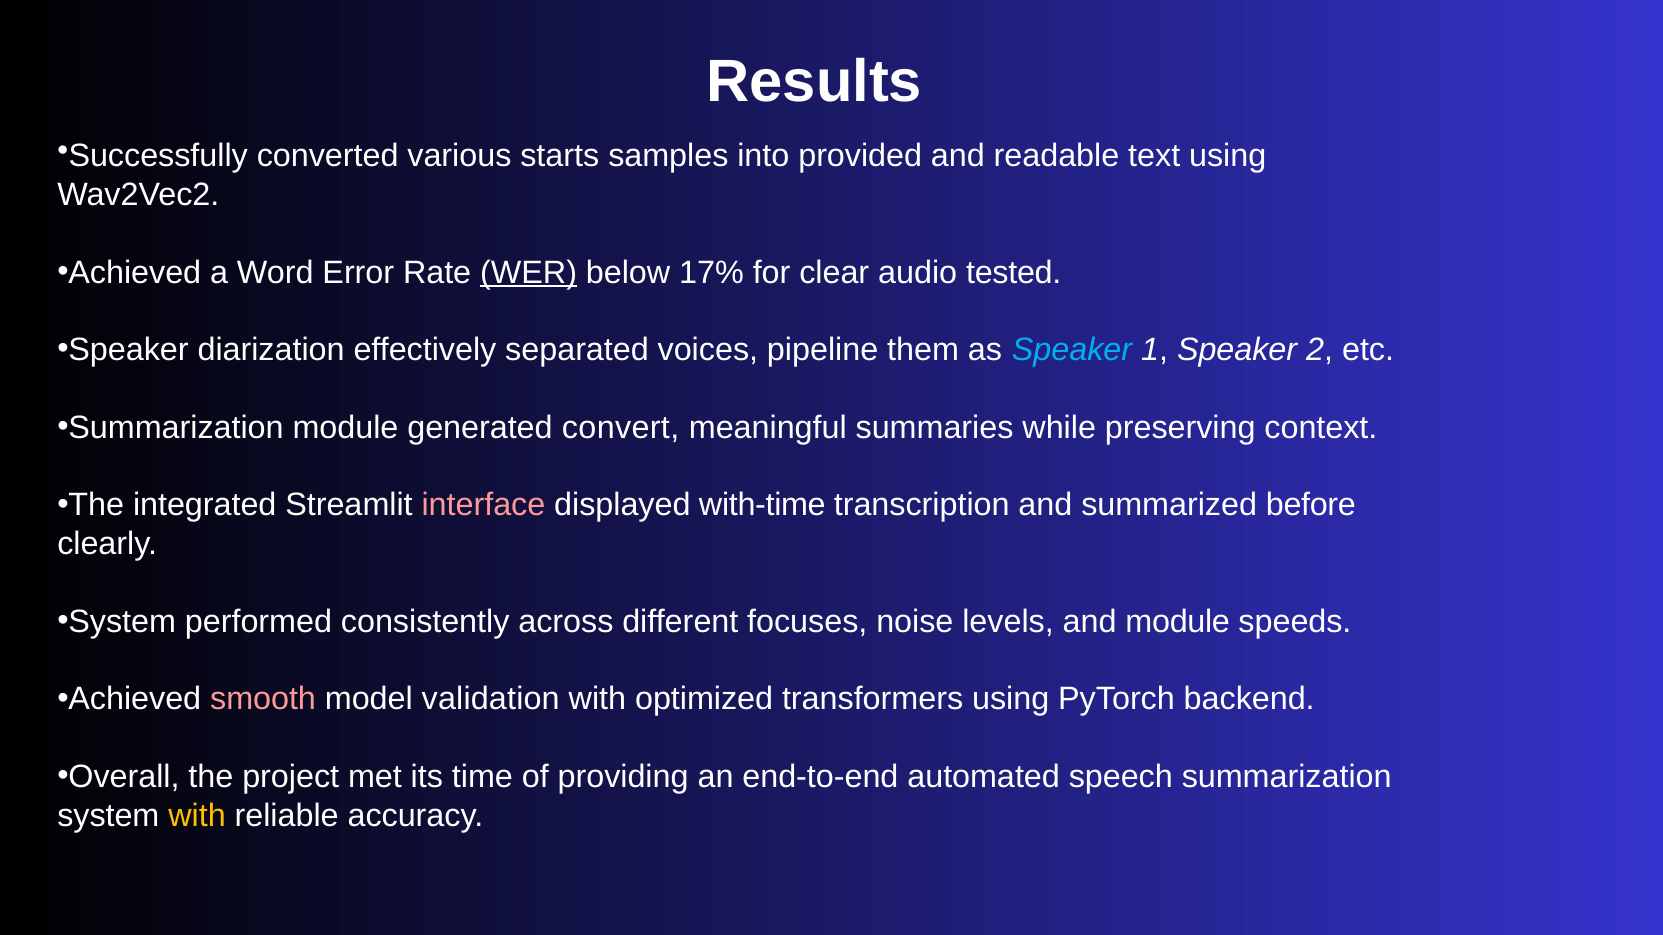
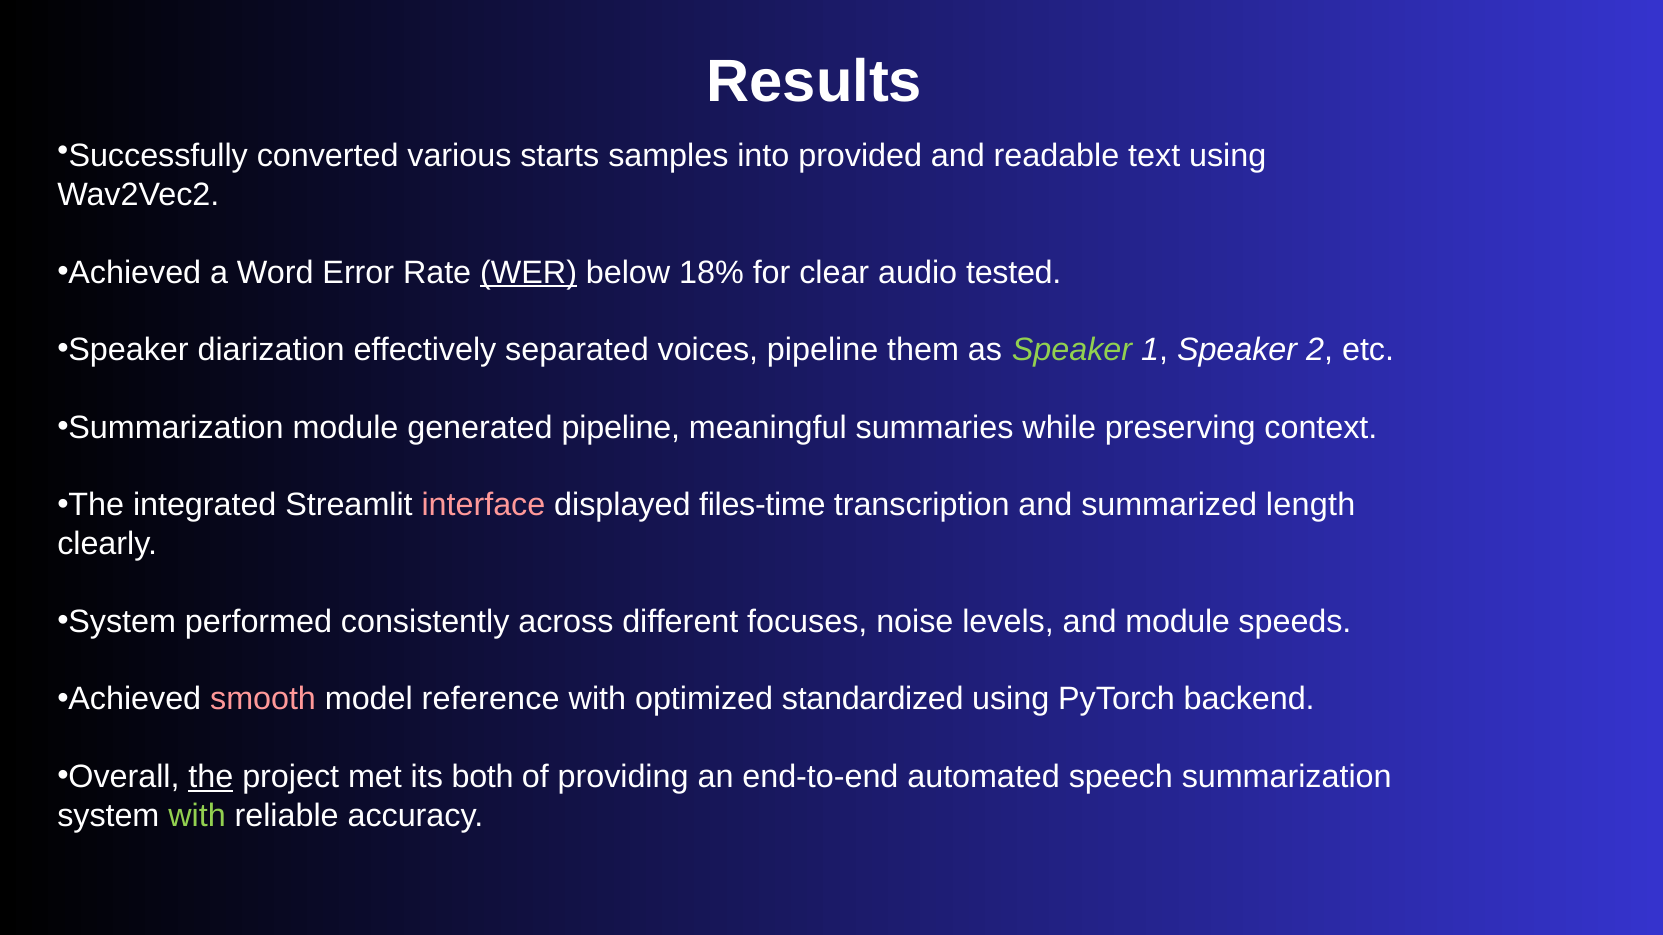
17%: 17% -> 18% (712, 273)
Speaker colour: light blue -> light green (1072, 350)
generated convert: convert -> pipeline (621, 428)
with-time: with-time -> files-time (762, 506)
before: before -> length (1311, 506)
validation: validation -> reference (491, 700)
transformers: transformers -> standardized (873, 700)
the underline: none -> present (211, 777)
time: time -> both (483, 777)
with colour: yellow -> light green (197, 816)
